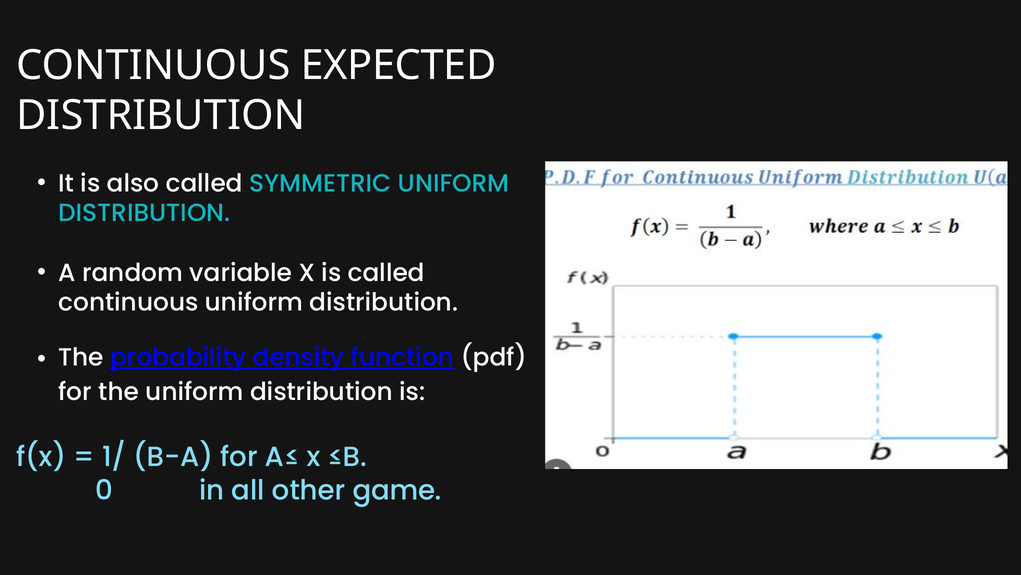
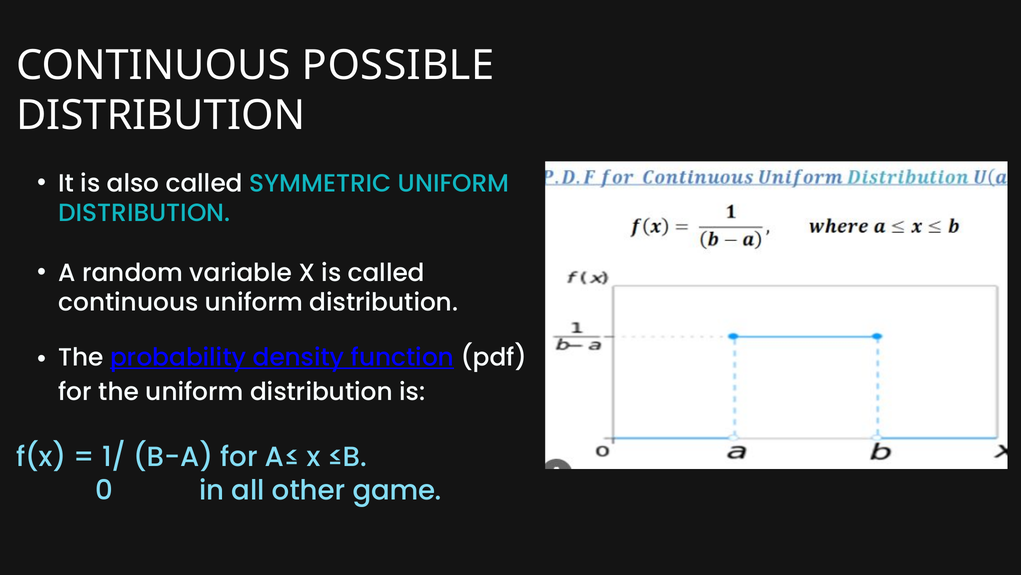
EXPECTED: EXPECTED -> POSSIBLE (398, 65)
